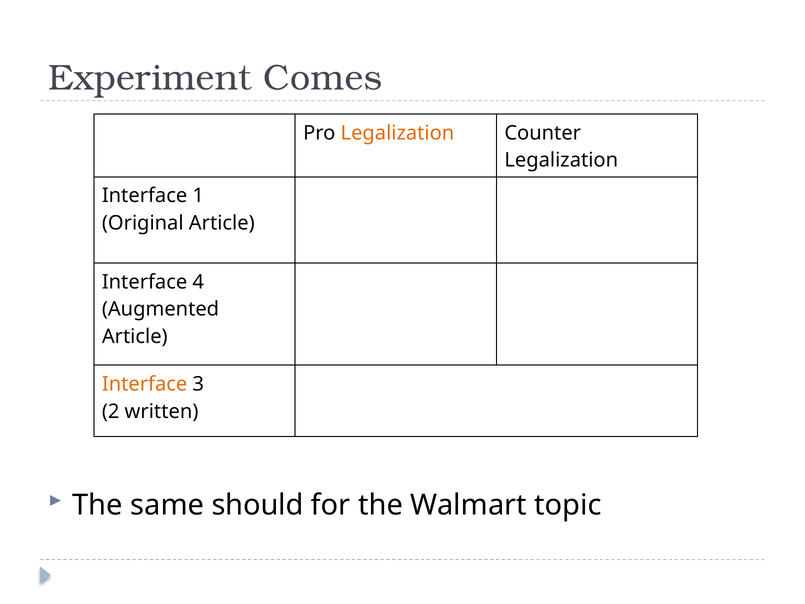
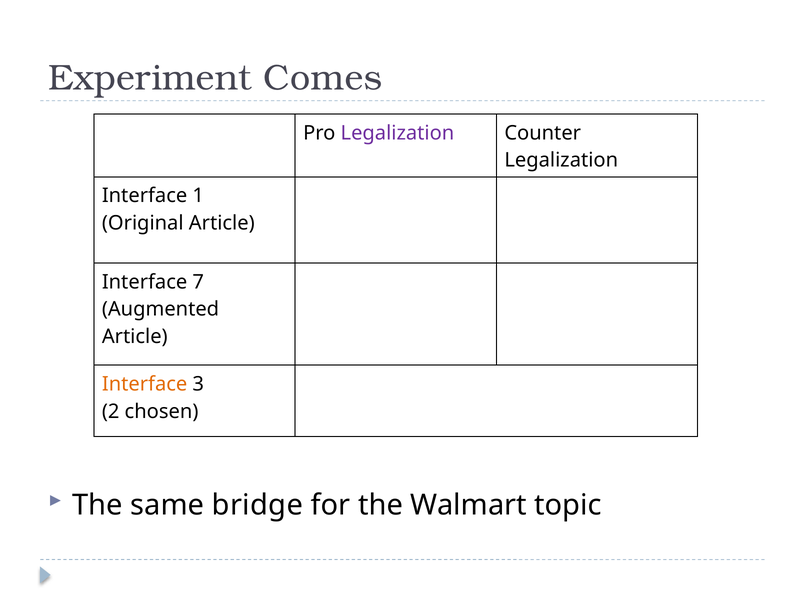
Legalization colour: orange -> purple (397, 133)
4: 4 -> 7 (198, 282)
written: written -> chosen (162, 411)
should: should -> bridge (257, 505)
